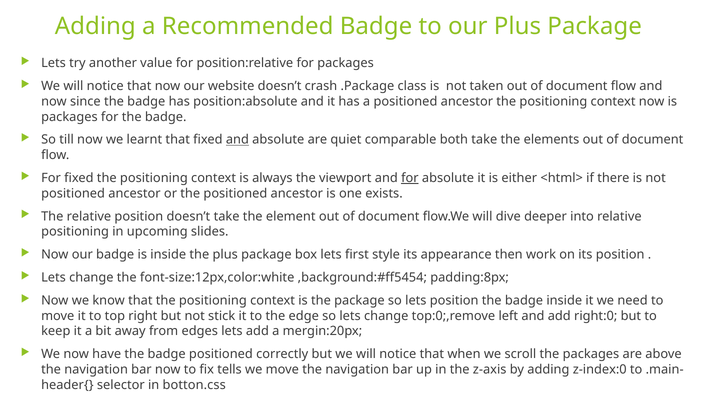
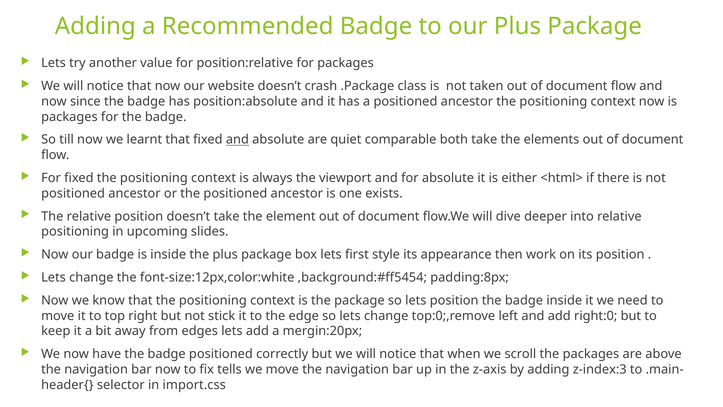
for underline: present -> none (410, 178)
z-index:0: z-index:0 -> z-index:3 (600, 369)
botton.css: botton.css -> import.css (194, 385)
